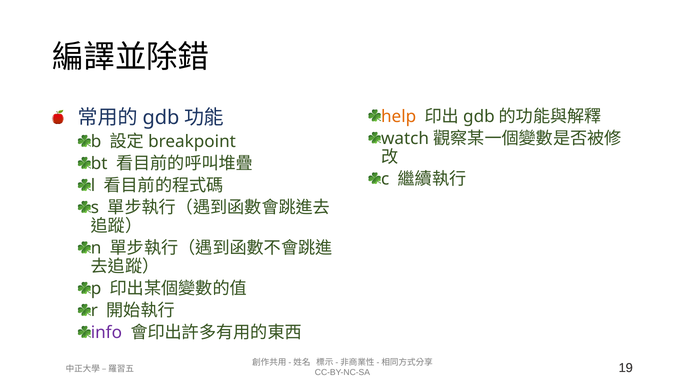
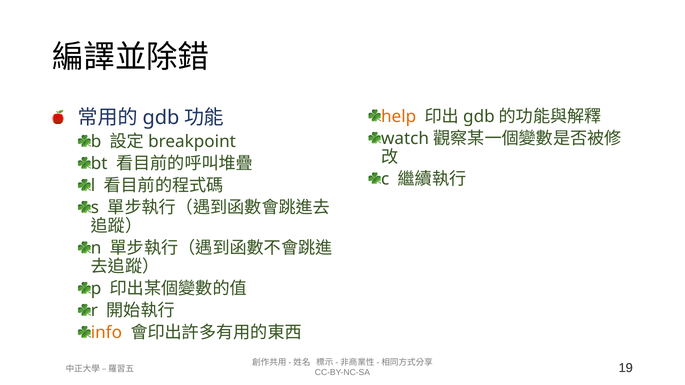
info colour: purple -> orange (106, 333)
